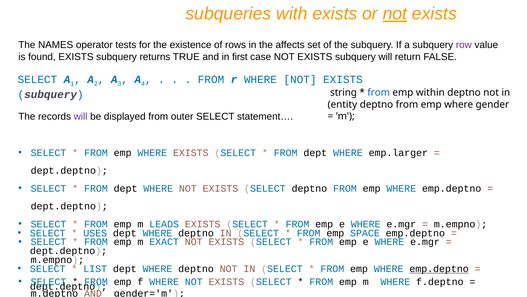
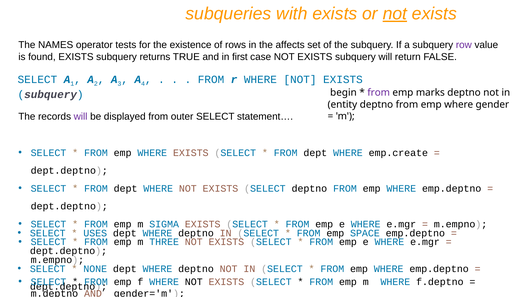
string: string -> begin (343, 92)
from colour: blue -> purple (379, 92)
within: within -> marks (430, 92)
emp.larger: emp.larger -> emp.create (398, 153)
LEADS: LEADS -> SIGMA (164, 224)
EXACT: EXACT -> THREE (164, 242)
LIST: LIST -> NONE (95, 268)
emp.deptno underline: present -> none (439, 268)
NOT colour: blue -> black (194, 281)
